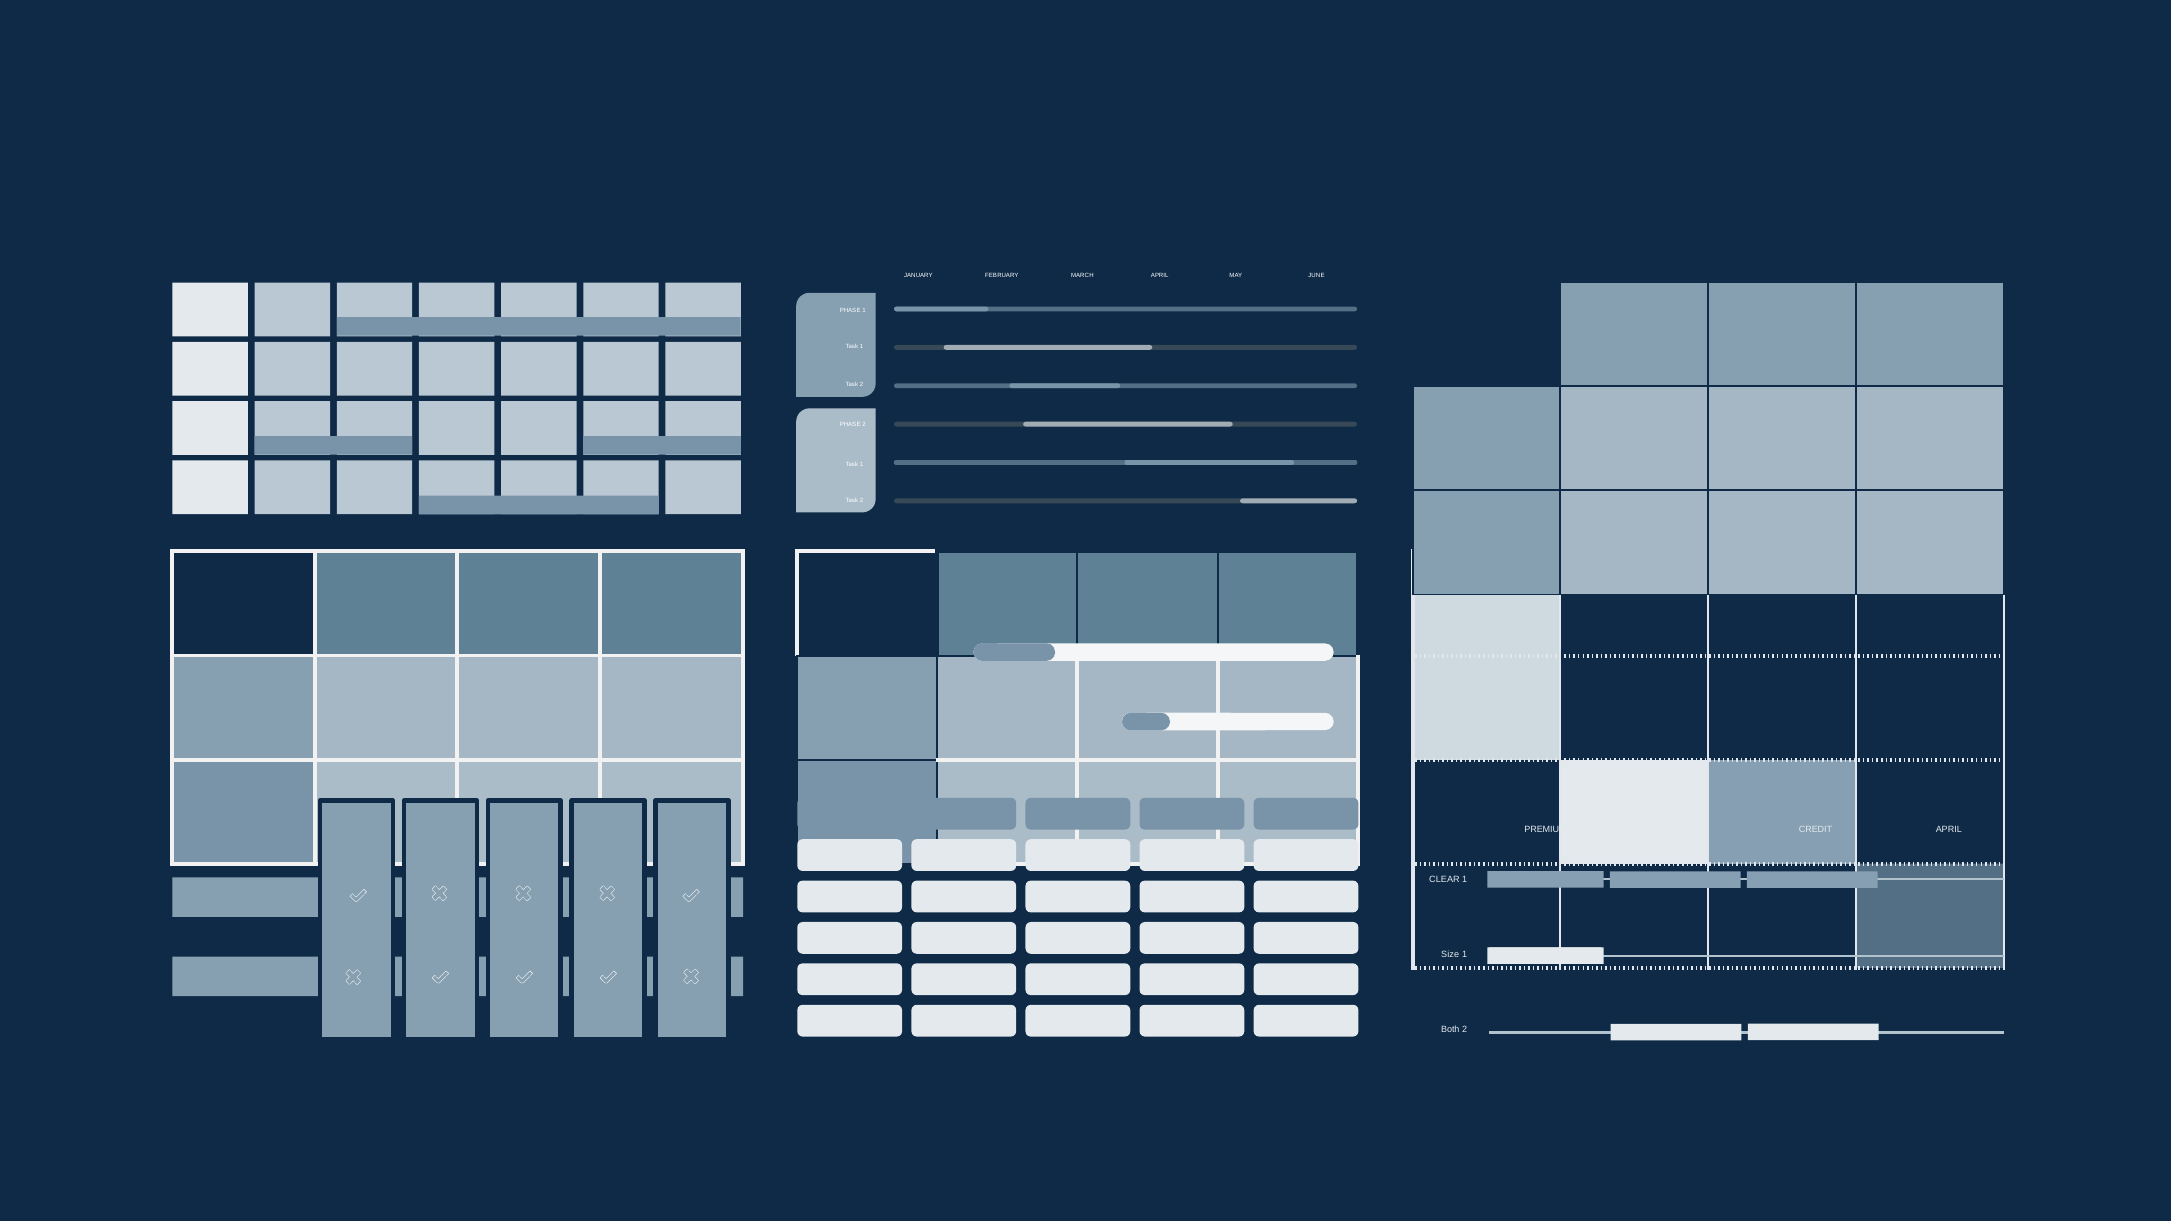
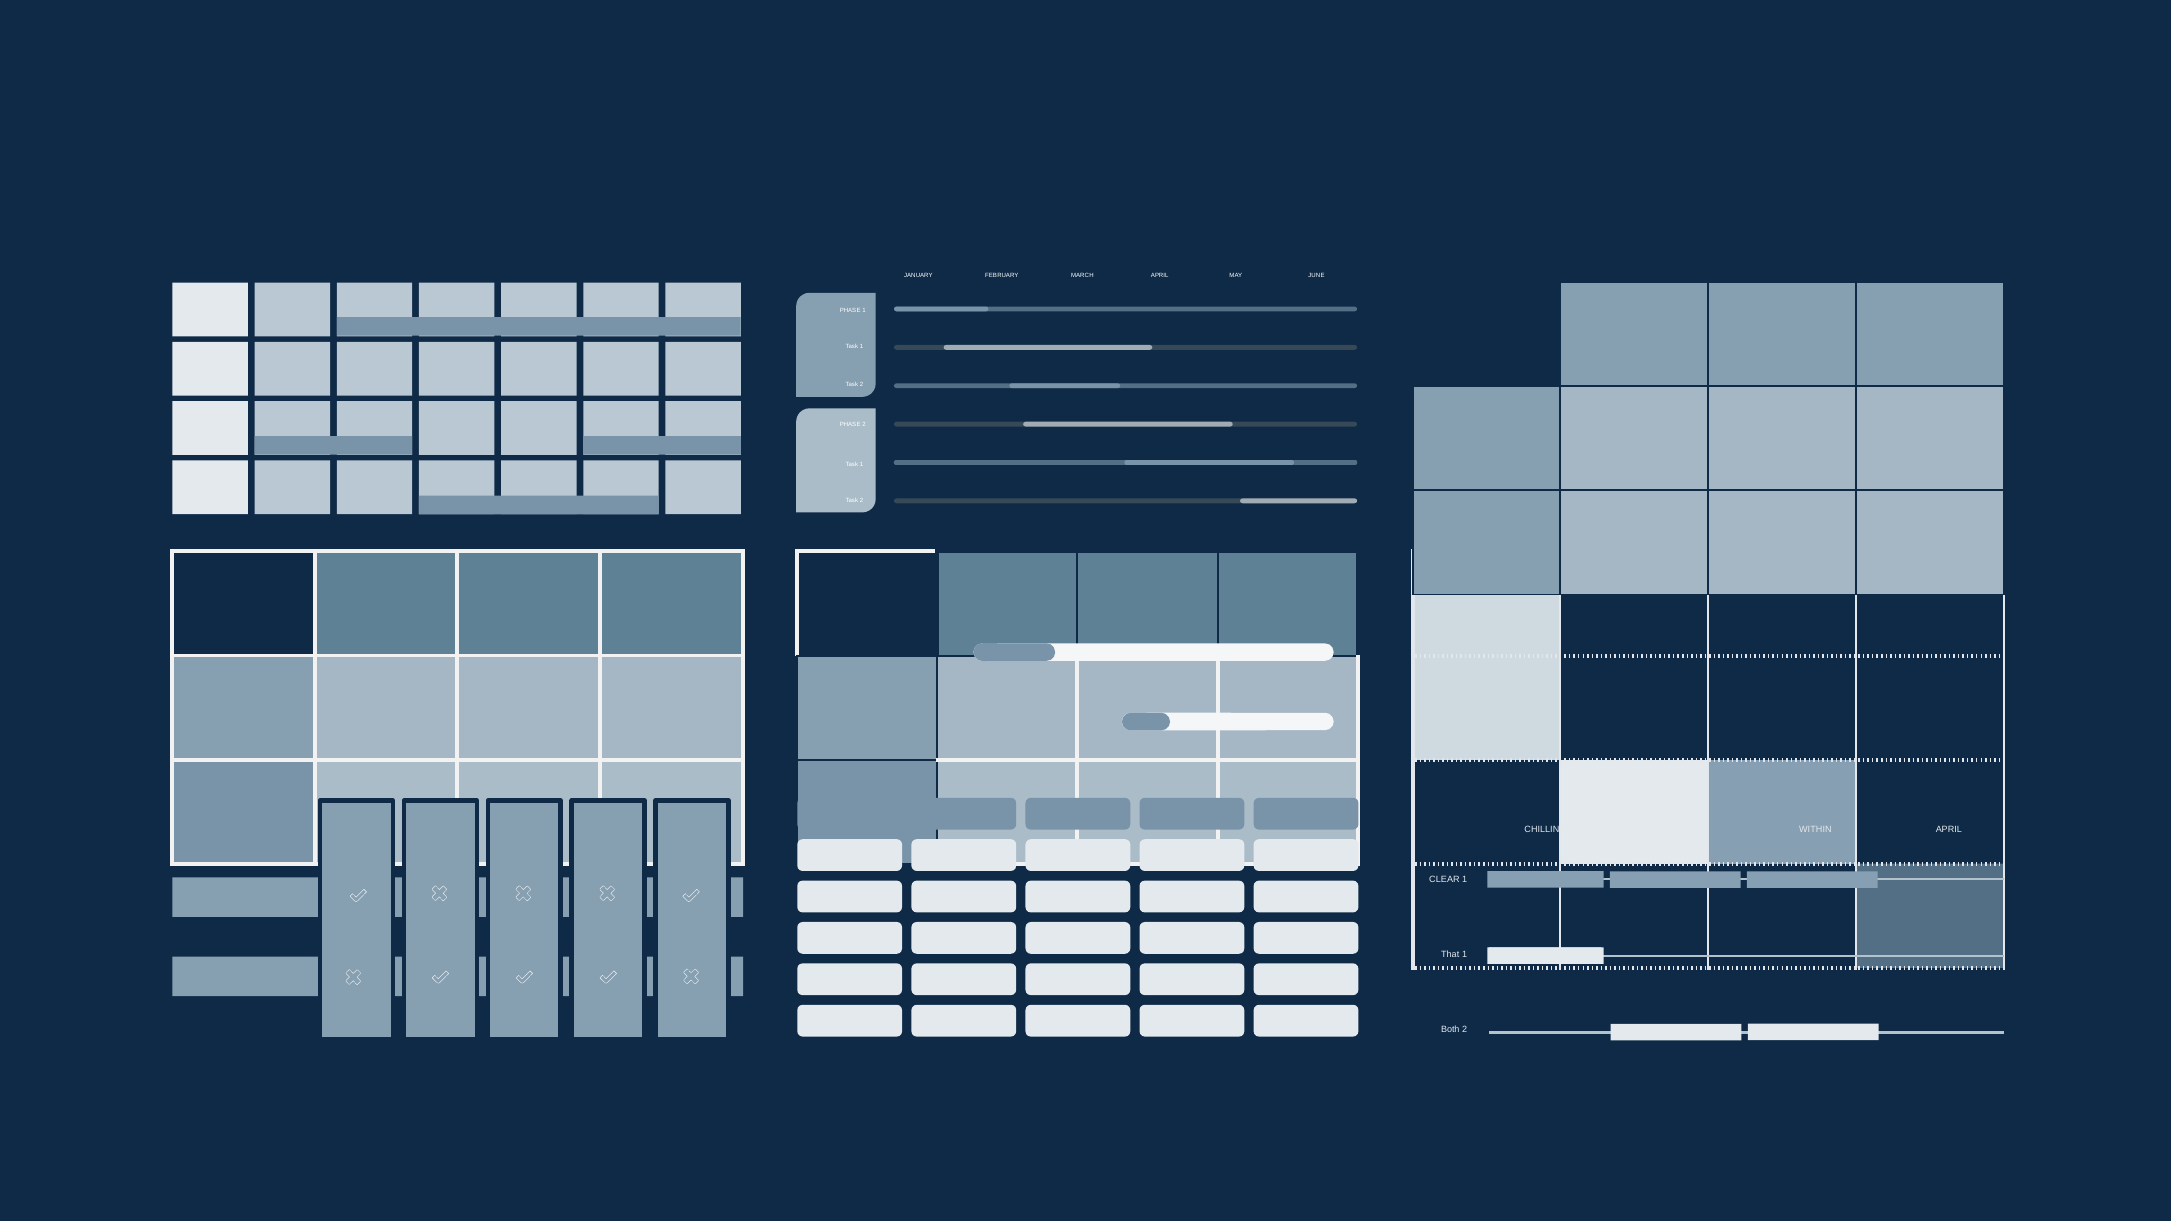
PREMIUM: PREMIUM -> CHILLING (1545, 830)
CREDIT: CREDIT -> WITHIN (1815, 830)
Size: Size -> That (1450, 955)
